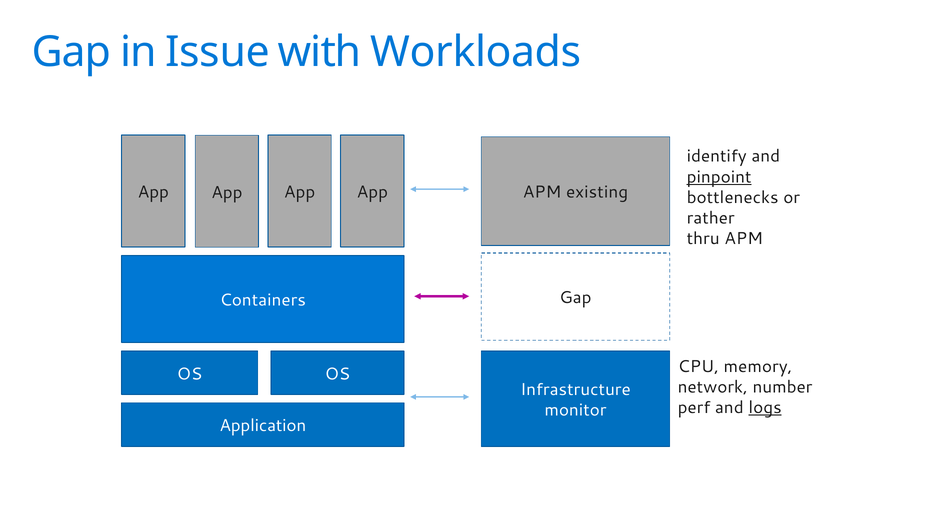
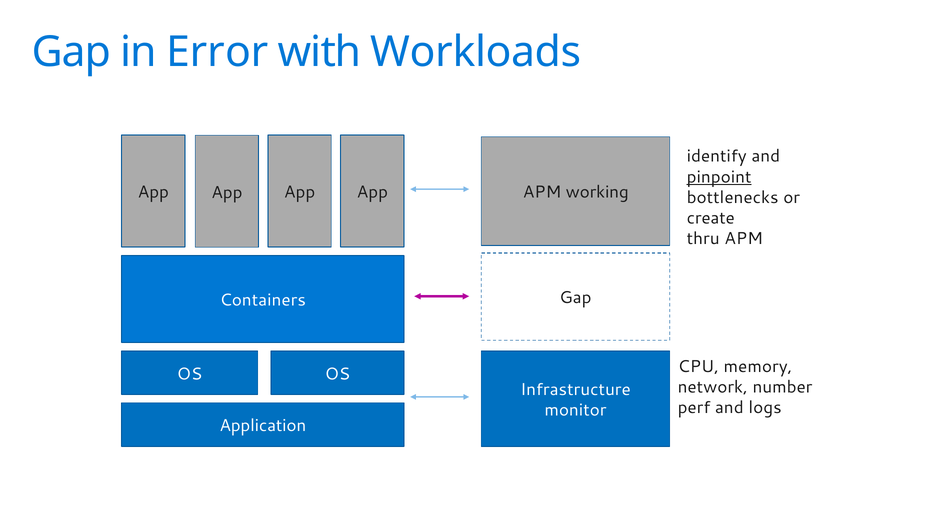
Issue: Issue -> Error (217, 52)
existing: existing -> working (597, 192)
rather: rather -> create (711, 218)
logs underline: present -> none (765, 408)
